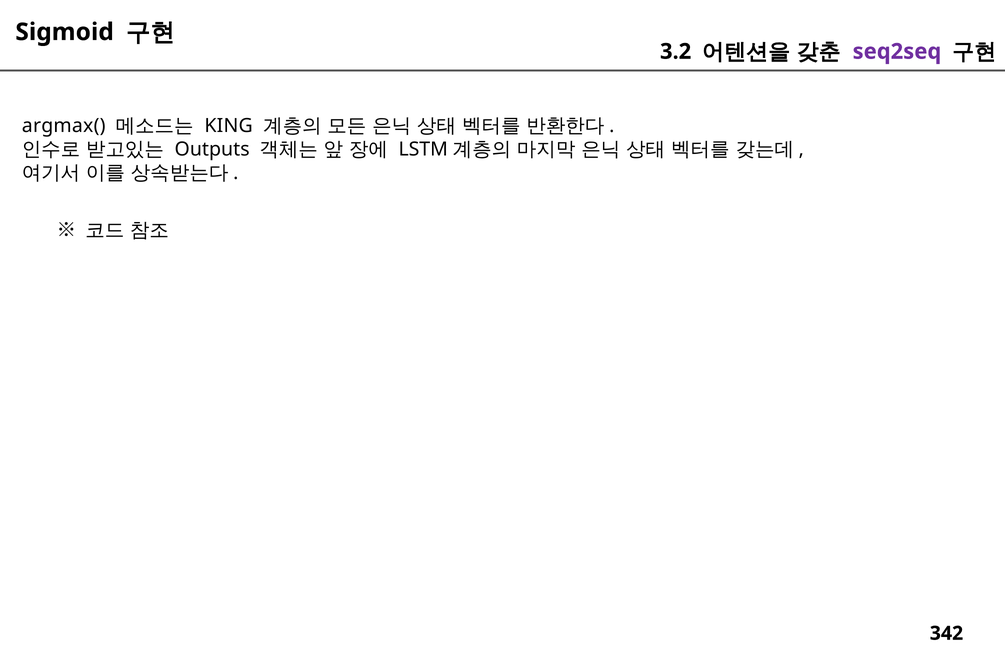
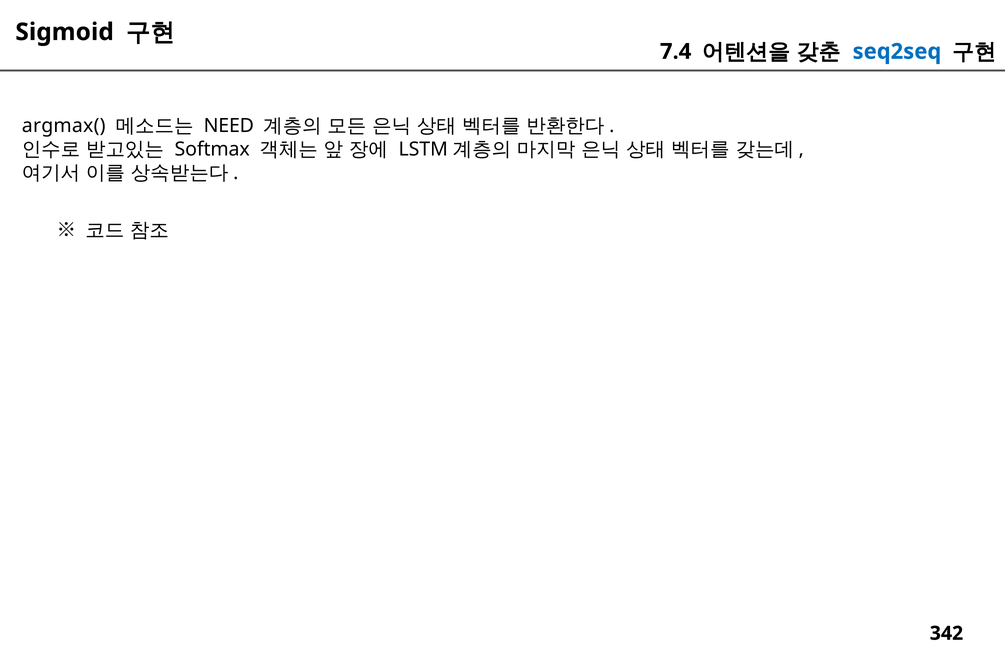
3.2: 3.2 -> 7.4 (676, 52)
seq2seq colour: purple -> blue (897, 52)
KING: KING -> NEED (229, 126)
Outputs: Outputs -> Softmax (212, 149)
